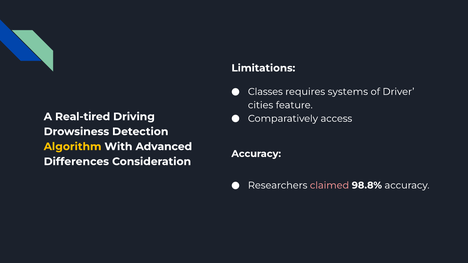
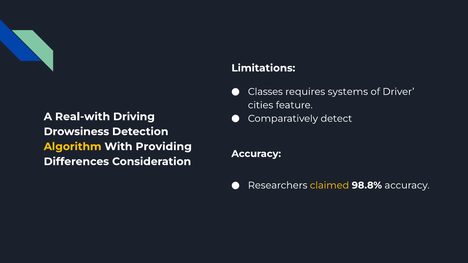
access: access -> detect (336, 119)
Real-tired: Real-tired -> Real-with (83, 117)
Advanced: Advanced -> Providing (164, 147)
claimed colour: pink -> yellow (330, 185)
